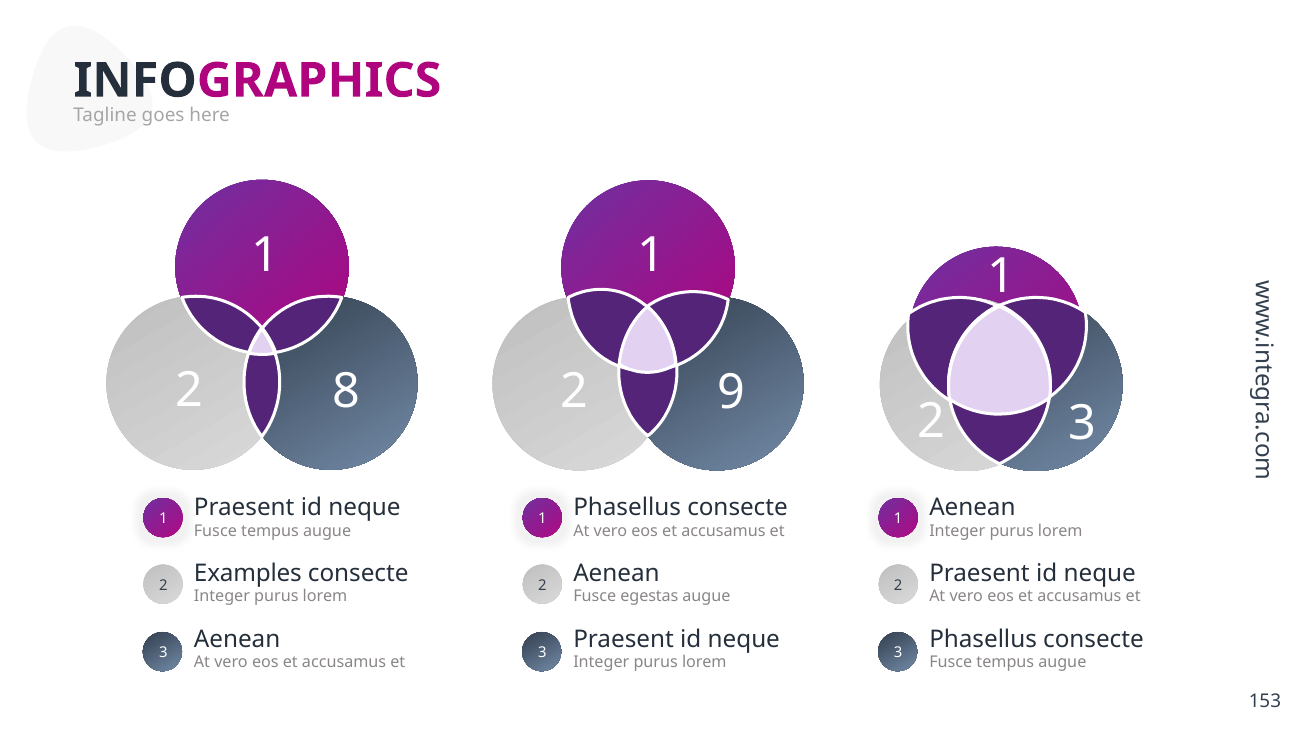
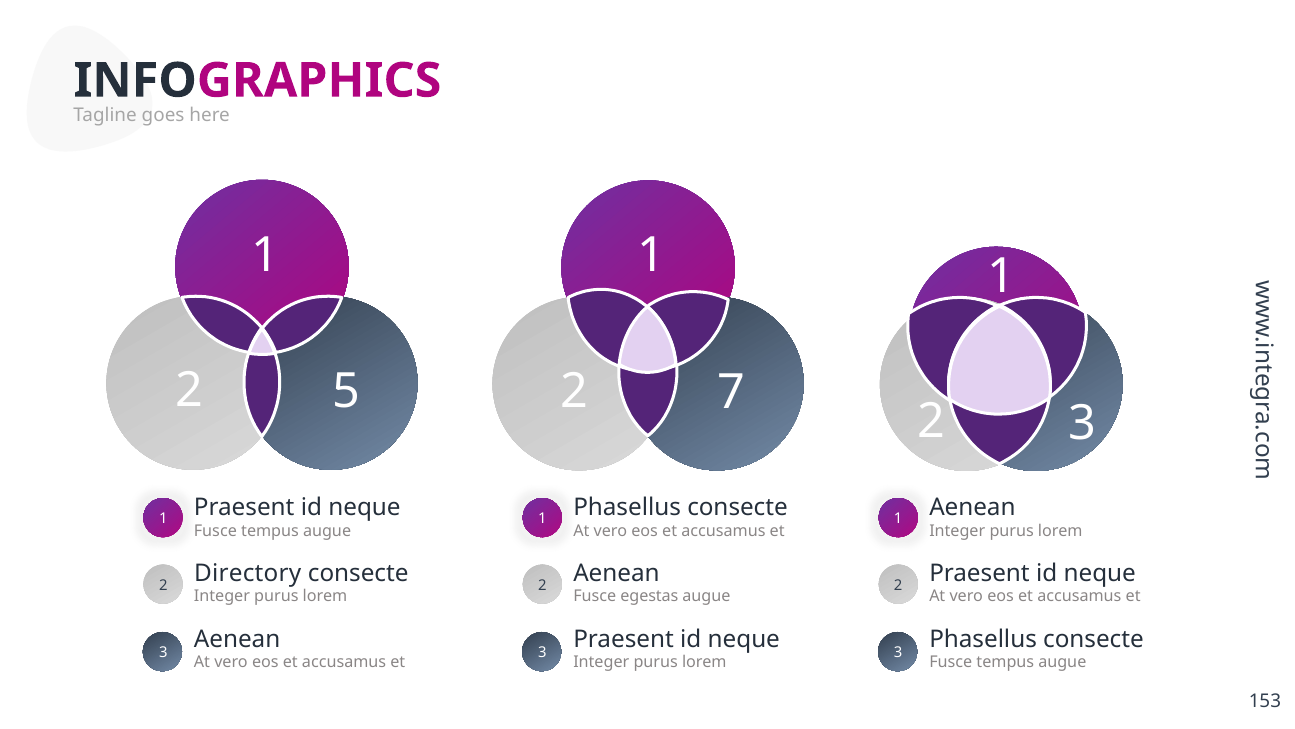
8: 8 -> 5 (346, 391)
9: 9 -> 7 (732, 392)
Examples: Examples -> Directory (248, 573)
